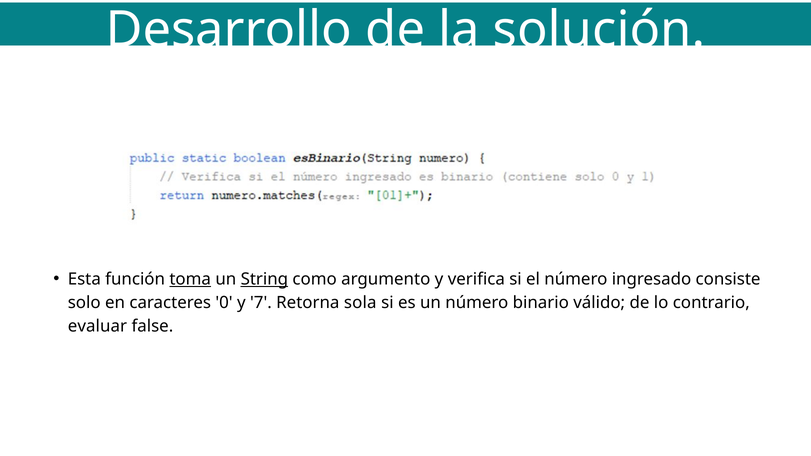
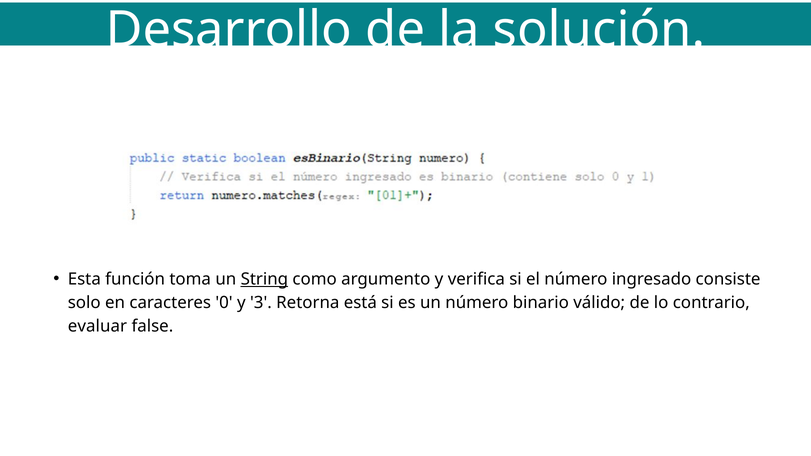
toma underline: present -> none (190, 279)
7: 7 -> 3 (261, 303)
sola: sola -> está (360, 303)
